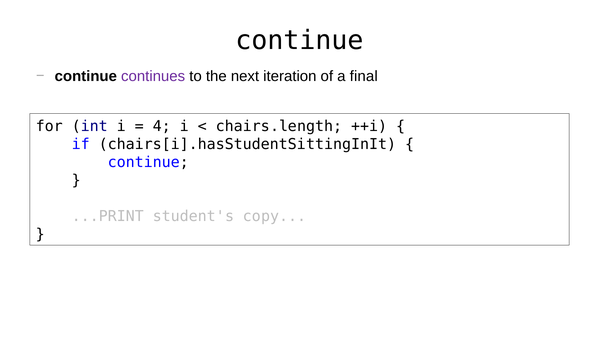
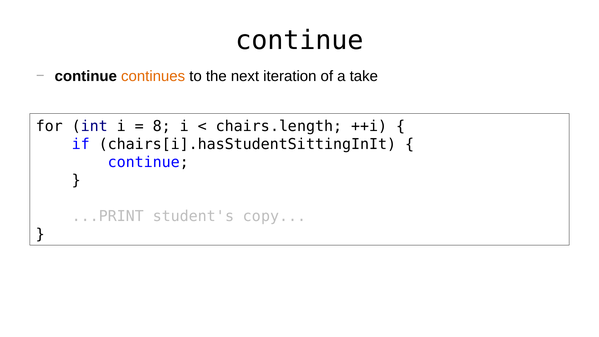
continues colour: purple -> orange (153, 76)
final: final -> take (364, 76)
4: 4 -> 8 (162, 126)
